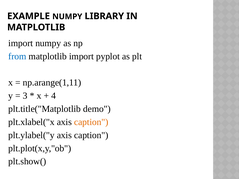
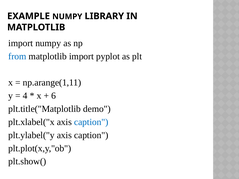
3: 3 -> 4 (25, 96)
4: 4 -> 6 (54, 96)
caption colour: orange -> blue (91, 122)
